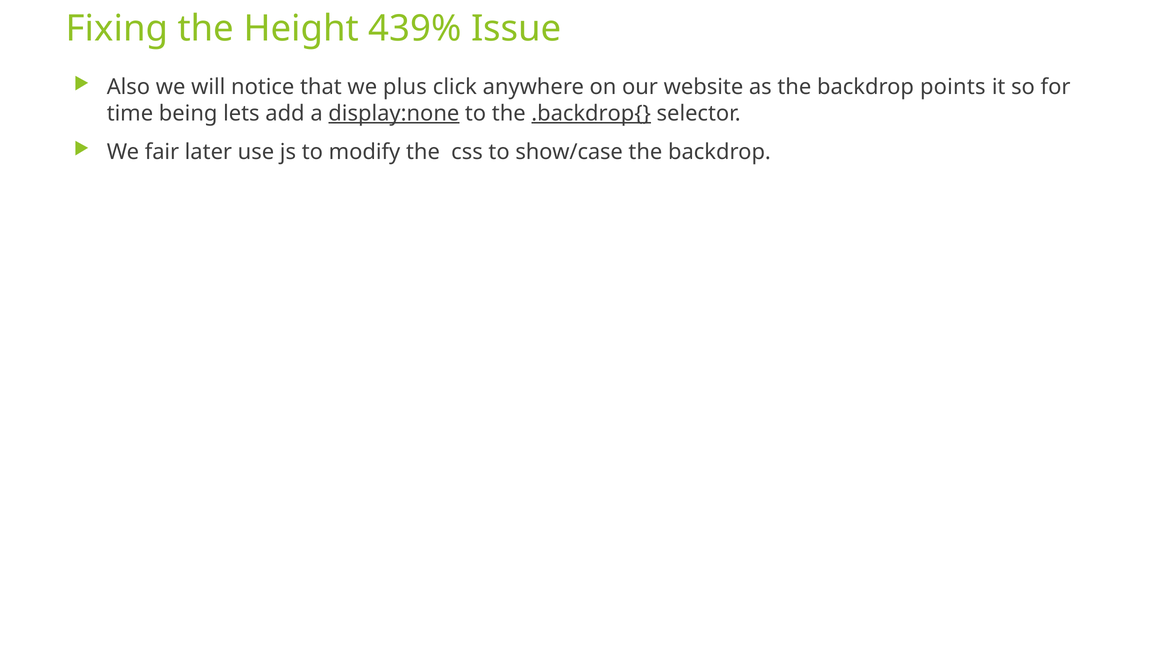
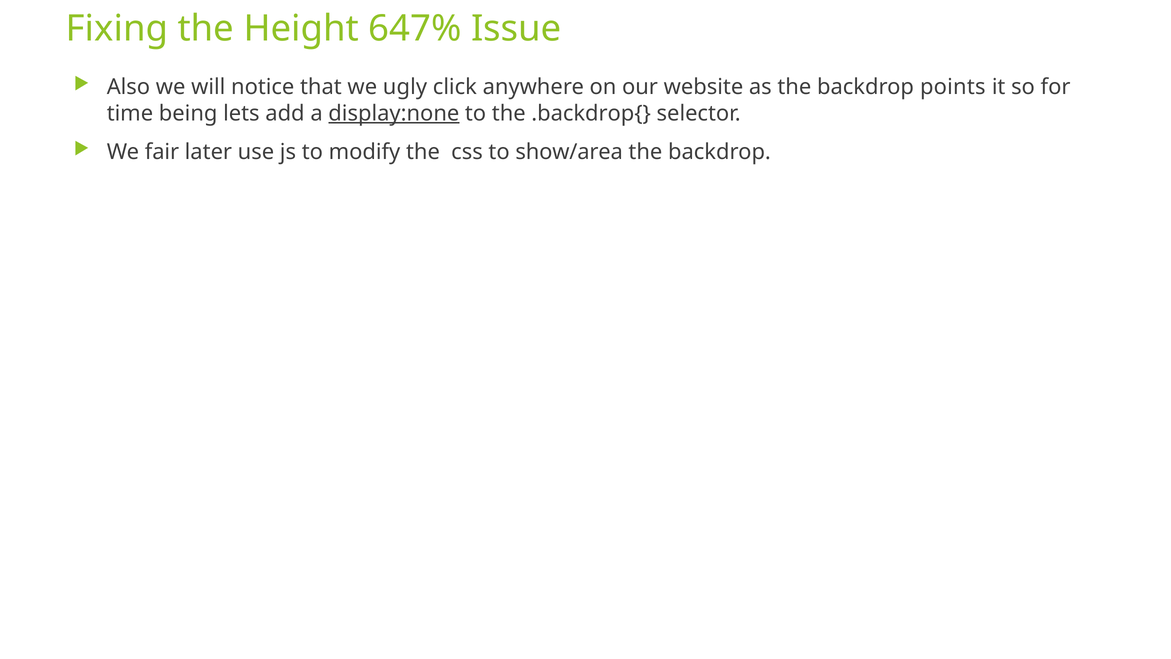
439%: 439% -> 647% (415, 29)
plus: plus -> ugly (405, 87)
.backdrop{ underline: present -> none (591, 113)
show/case: show/case -> show/area (569, 152)
